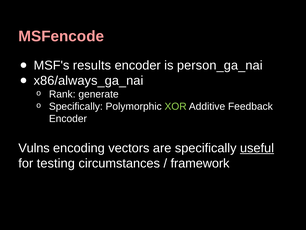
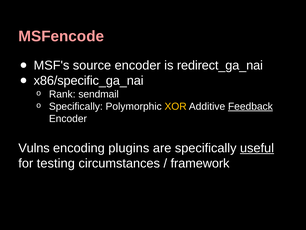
results: results -> source (92, 65)
person_ga_nai: person_ga_nai -> redirect_ga_nai (220, 65)
x86/always_ga_nai: x86/always_ga_nai -> x86/specific_ga_nai (89, 80)
generate: generate -> sendmail (99, 94)
XOR colour: light green -> yellow (176, 106)
Feedback underline: none -> present (250, 106)
vectors: vectors -> plugins (129, 148)
